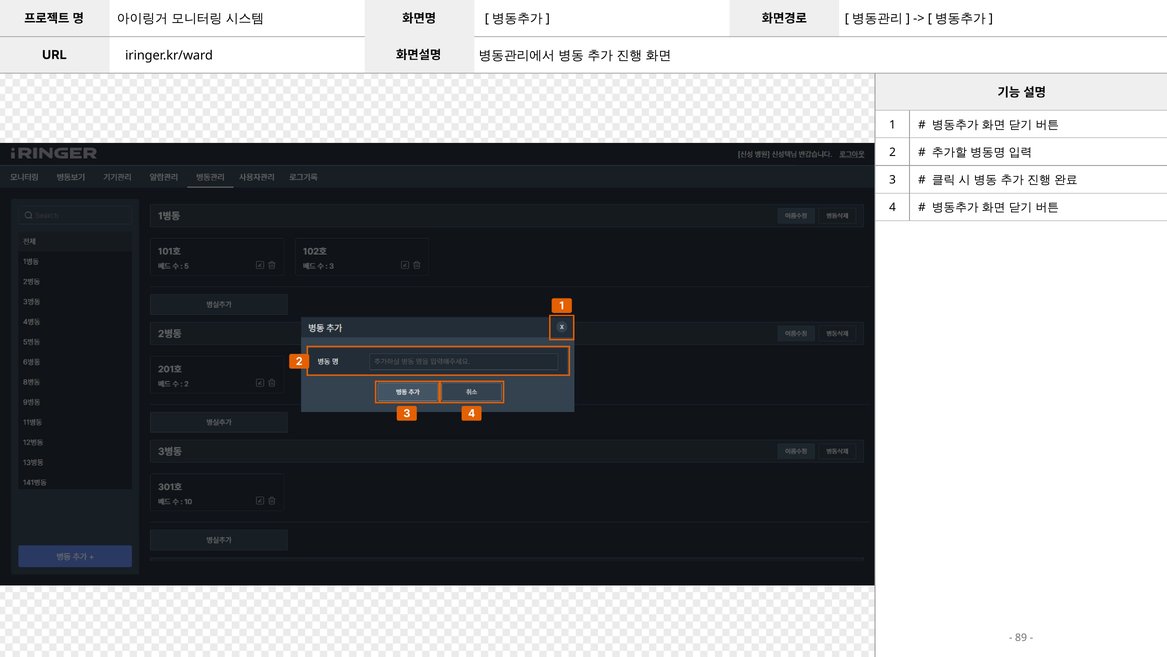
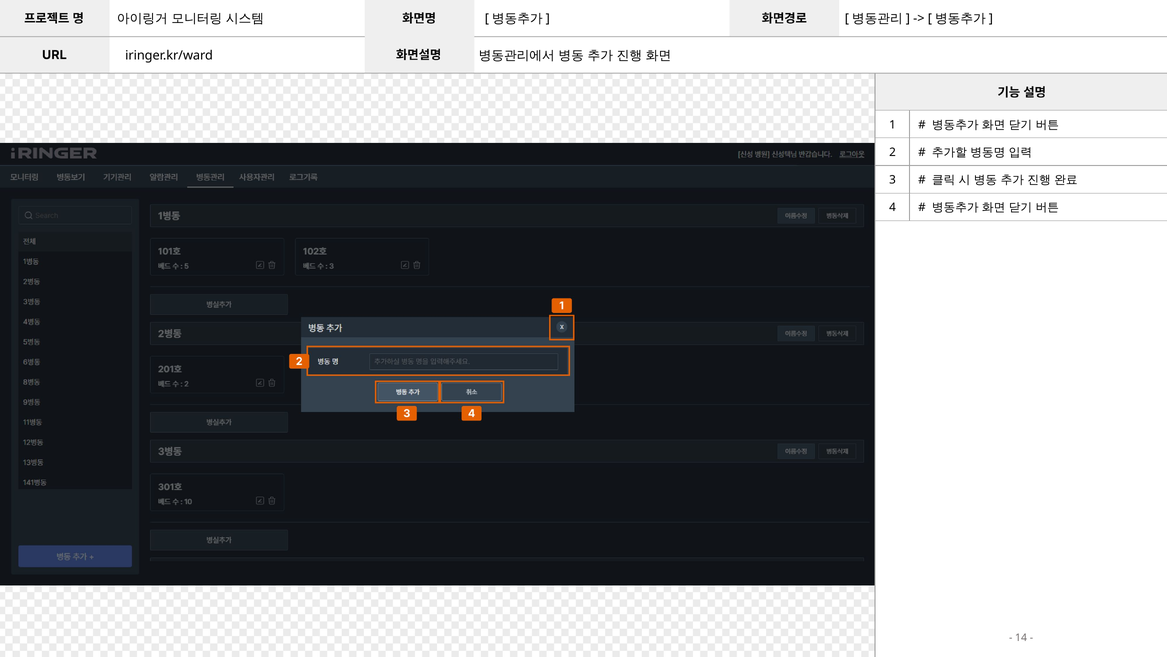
89: 89 -> 14 (1021, 637)
